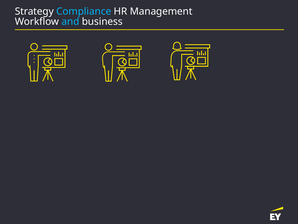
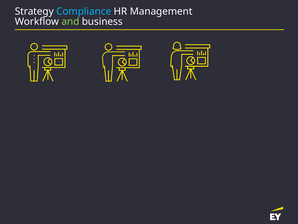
and colour: light blue -> light green (70, 22)
